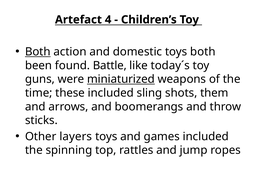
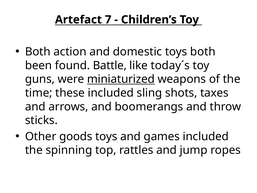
4: 4 -> 7 (108, 20)
Both underline: present -> none (38, 52)
them: them -> taxes (214, 93)
layers: layers -> goods (76, 136)
